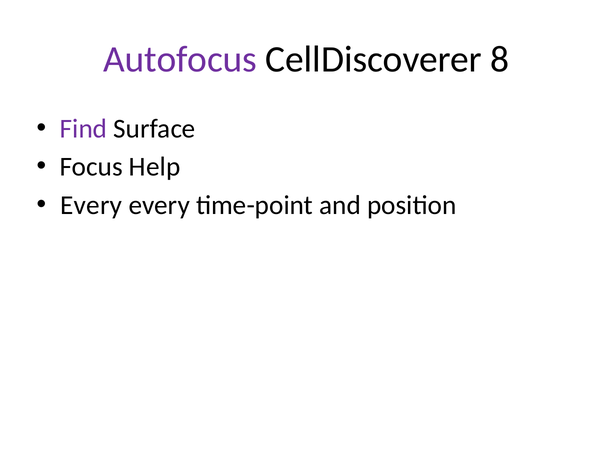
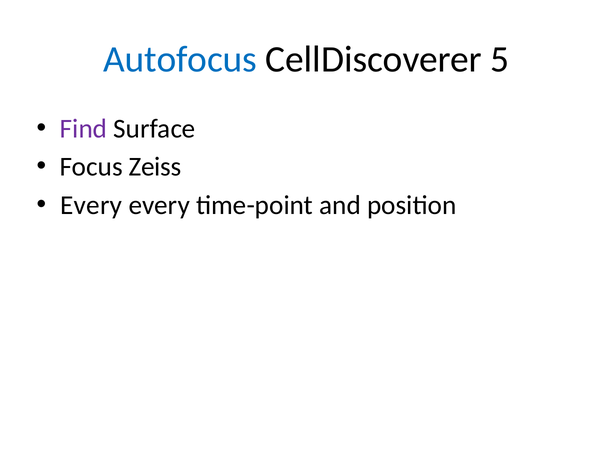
Autofocus colour: purple -> blue (180, 59)
8: 8 -> 5 (500, 59)
Help: Help -> Zeiss (155, 167)
